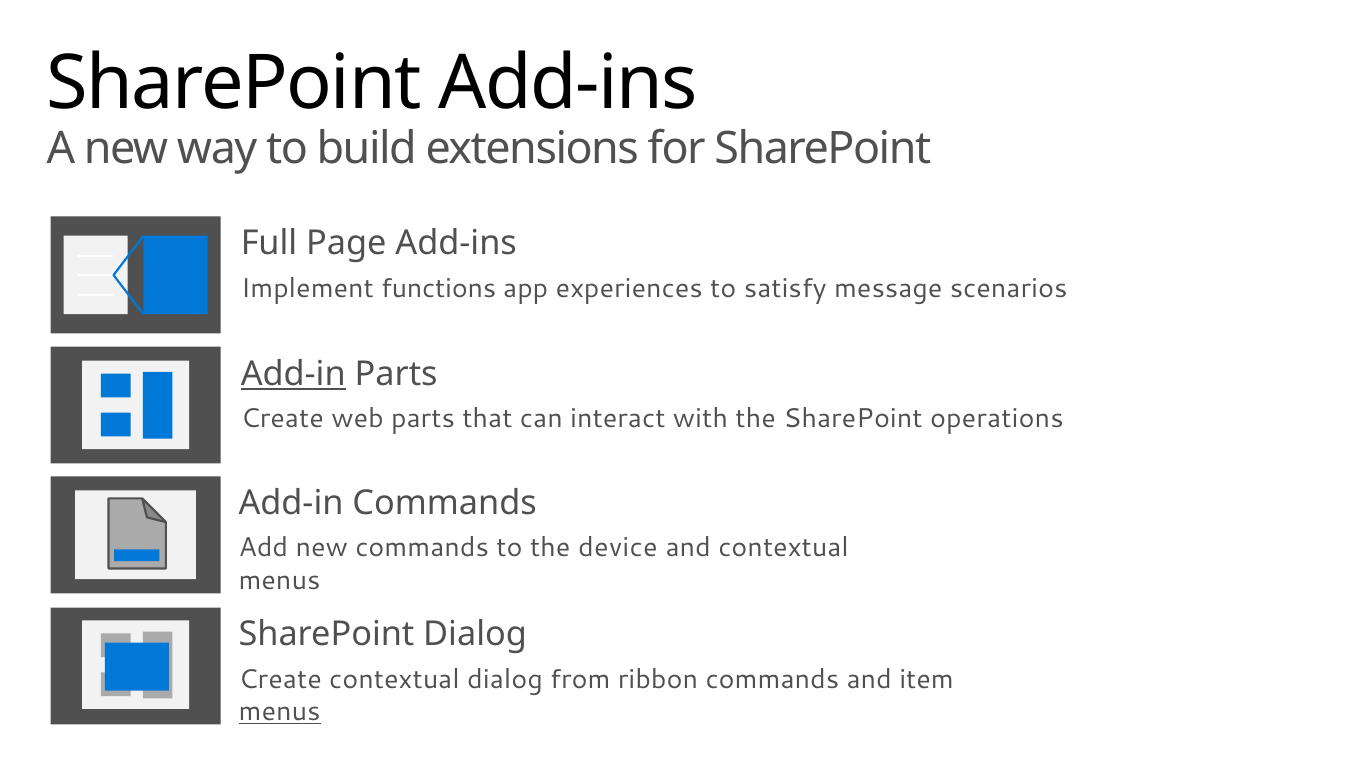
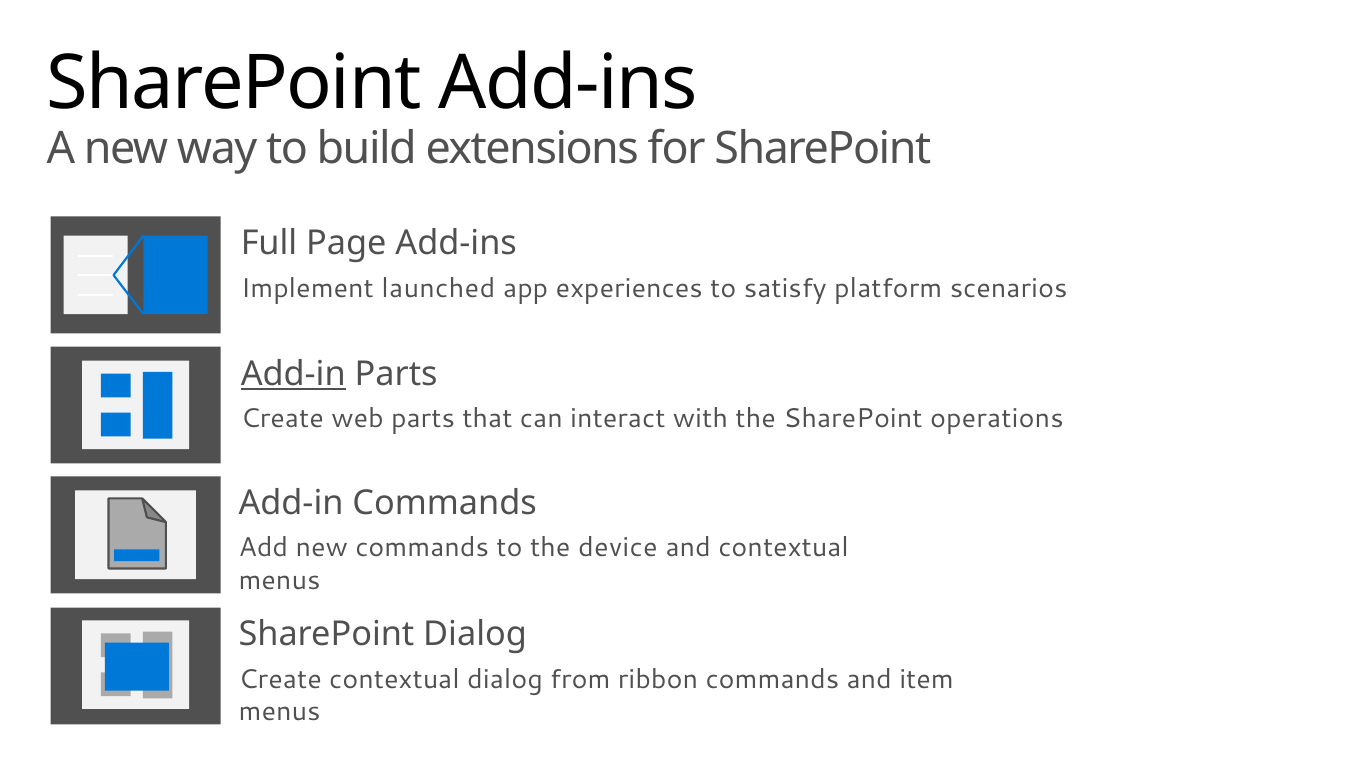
functions: functions -> launched (438, 288)
message: message -> platform (888, 288)
menus underline: present -> none (280, 711)
